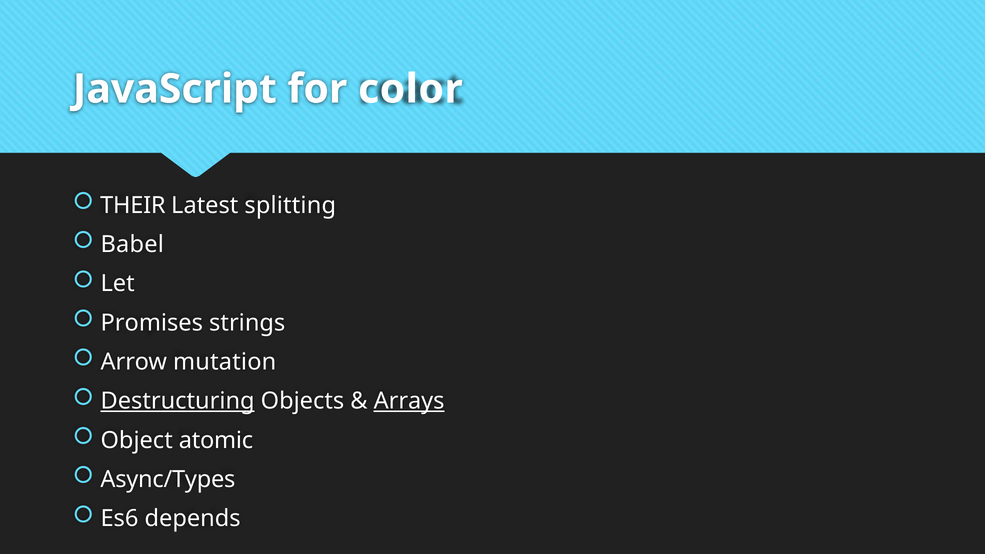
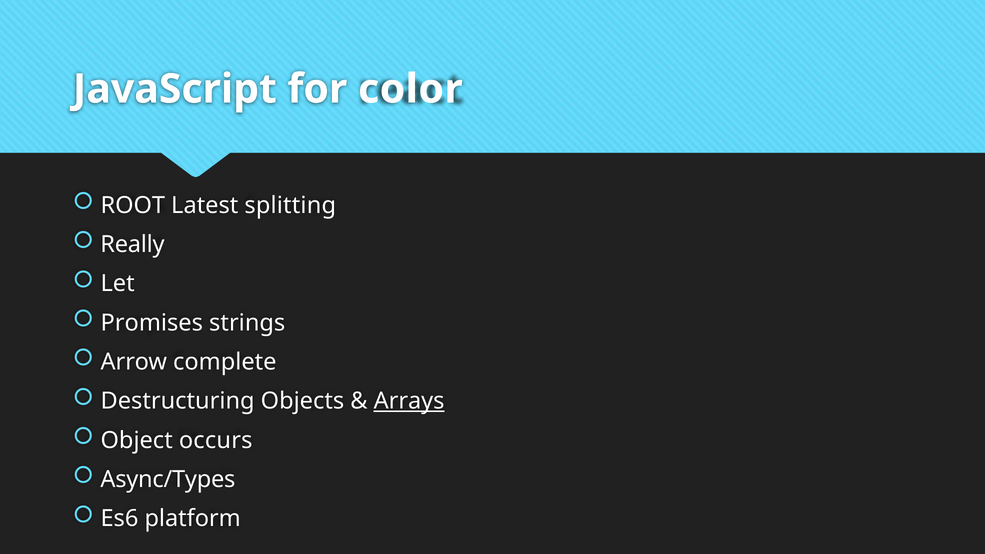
THEIR: THEIR -> ROOT (133, 205)
Babel: Babel -> Really (132, 244)
mutation: mutation -> complete (225, 362)
Destructuring underline: present -> none (178, 401)
atomic: atomic -> occurs (216, 440)
depends: depends -> platform (193, 519)
